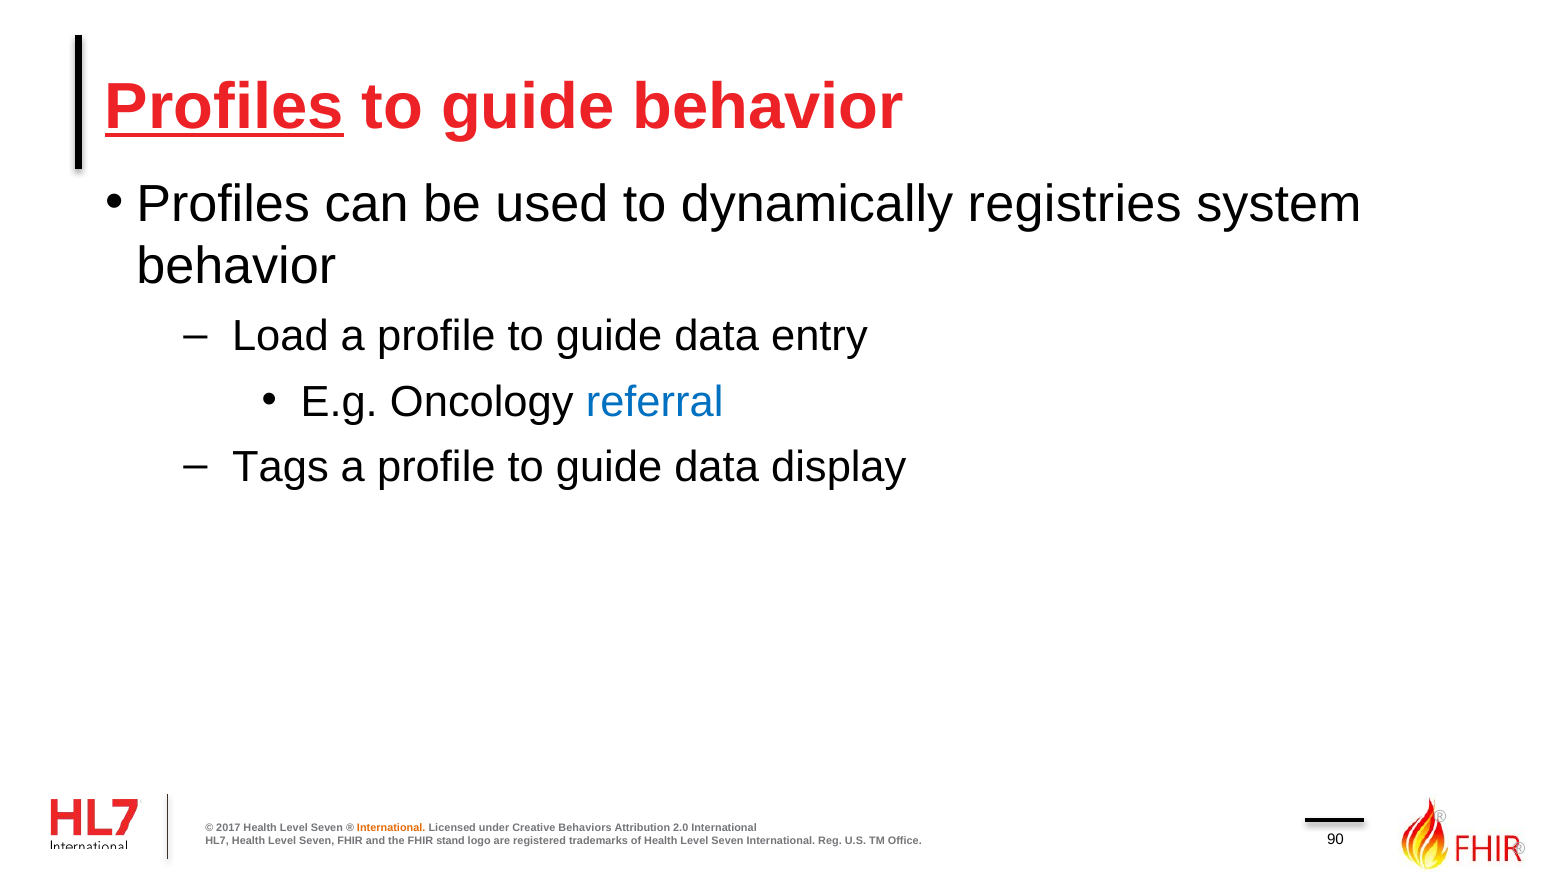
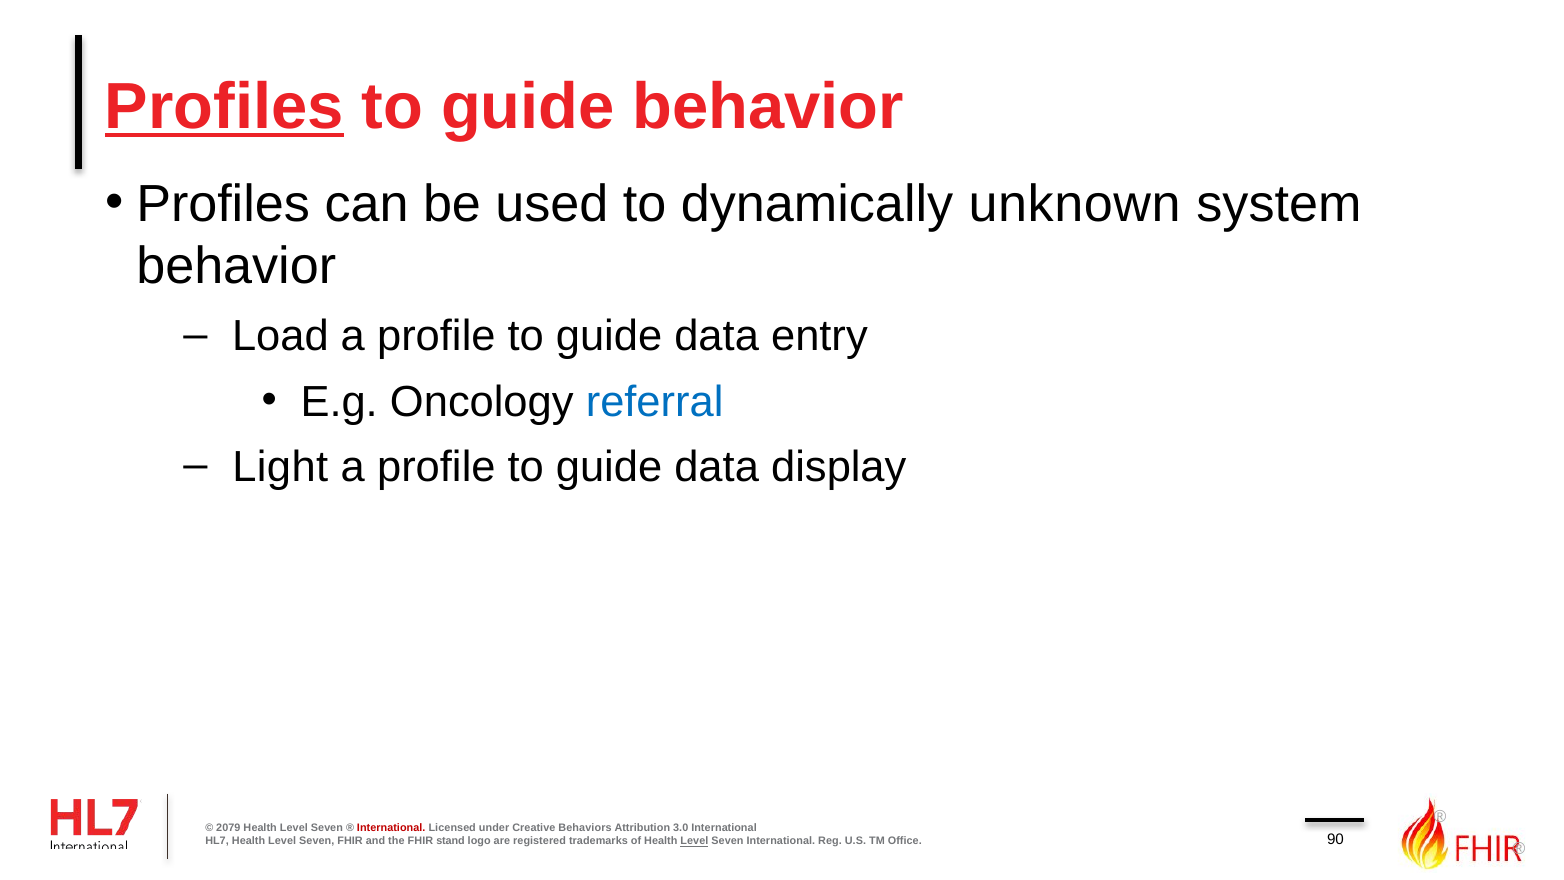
registries: registries -> unknown (1075, 204)
Tags: Tags -> Light (280, 467)
2017: 2017 -> 2079 (228, 828)
International colour: orange -> red (391, 828)
2.0: 2.0 -> 3.0 (681, 828)
Level underline: none -> present (694, 841)
